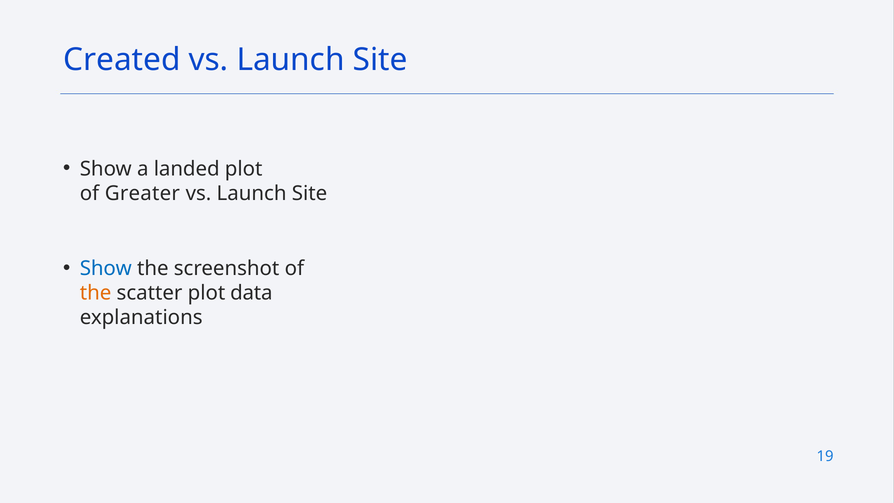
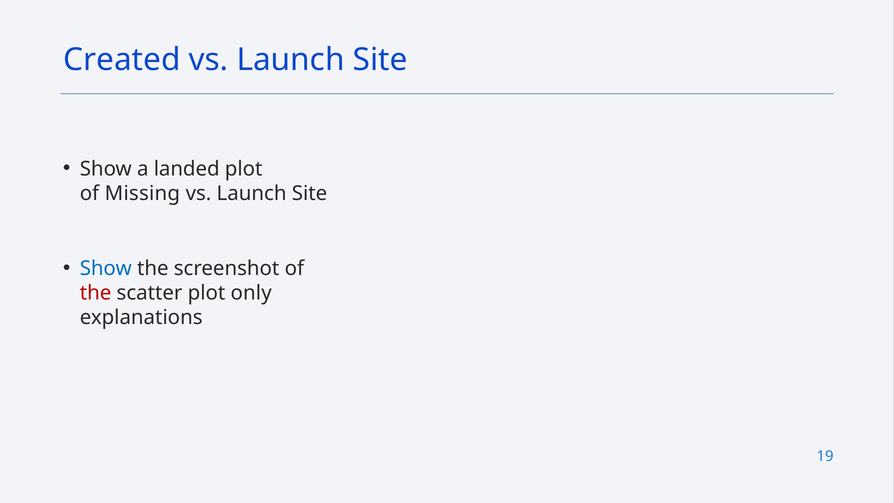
Greater: Greater -> Missing (142, 193)
the colour: orange -> red (96, 293)
data: data -> only (251, 293)
